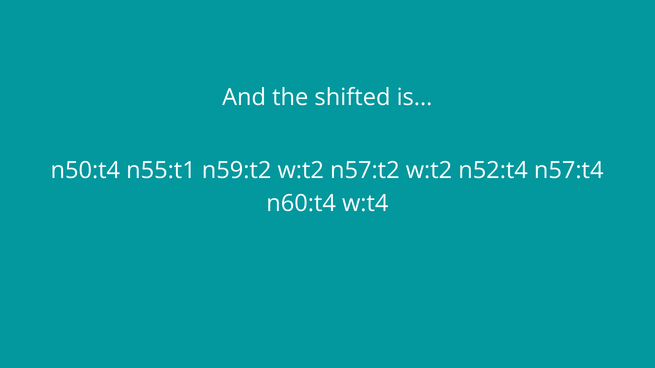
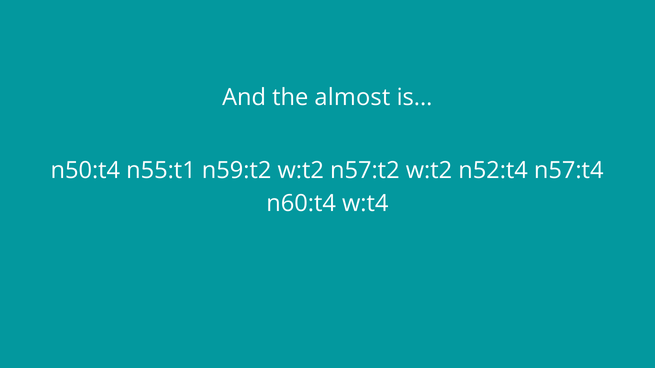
shifted: shifted -> almost (352, 98)
